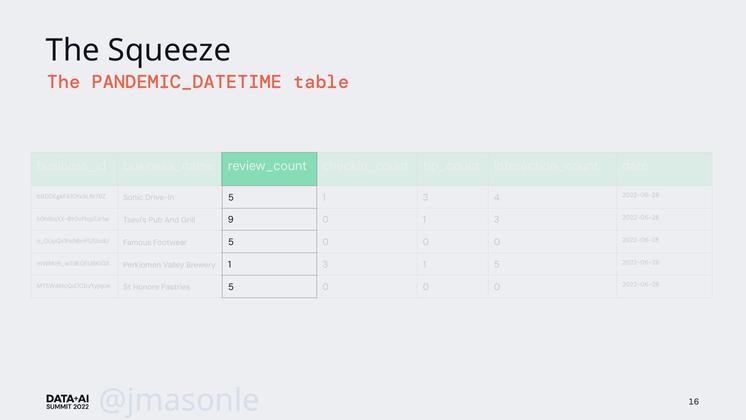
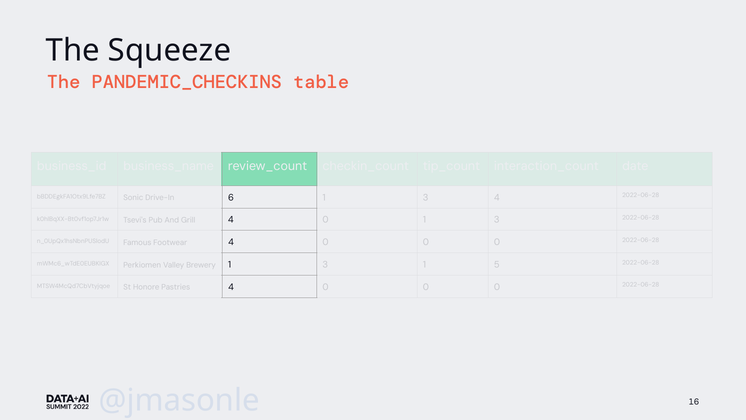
PANDEMIC_DATETIME: PANDEMIC_DATETIME -> PANDEMIC_CHECKINS (187, 82)
5: 5 -> 6 (231, 197)
9: 9 -> 4 (231, 220)
5: 5 -> 4 (231, 242)
5: 5 -> 4 (231, 287)
